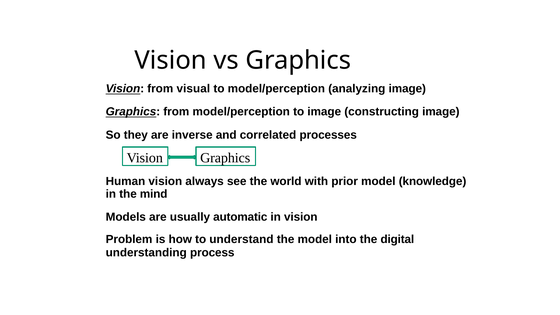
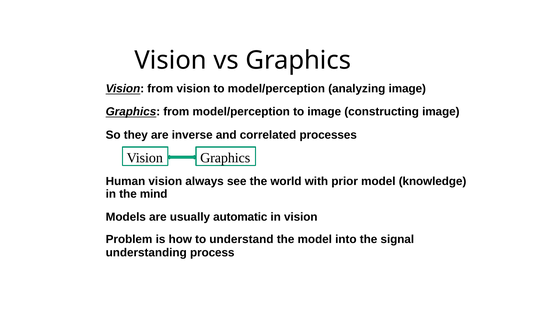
from visual: visual -> vision (193, 89)
digital: digital -> signal (397, 239)
